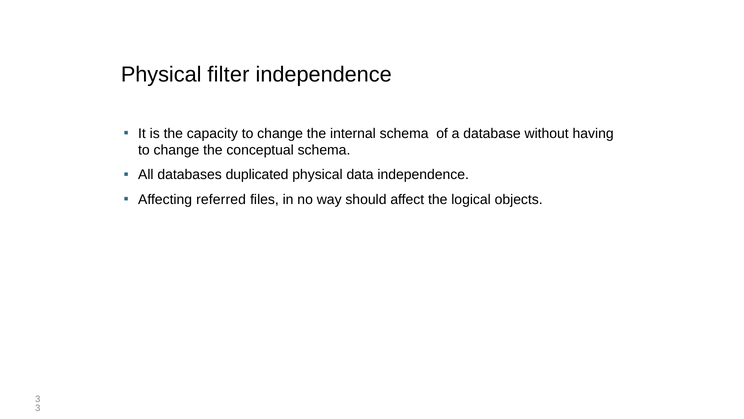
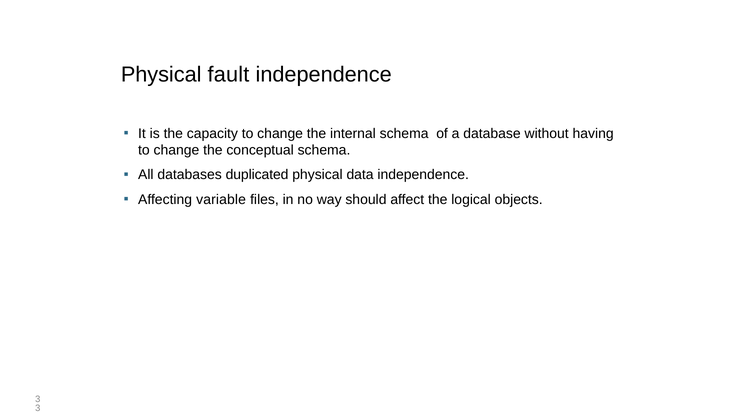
filter: filter -> fault (228, 75)
referred: referred -> variable (221, 199)
